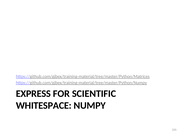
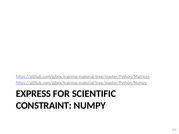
WHITESPACE: WHITESPACE -> CONSTRAINT (44, 106)
